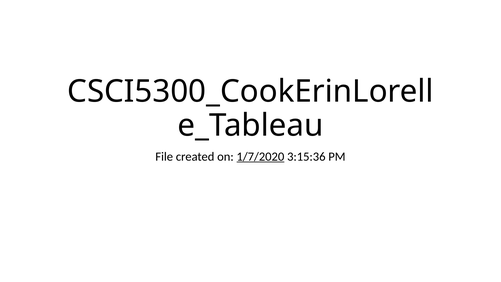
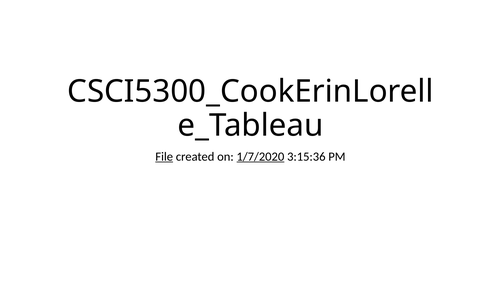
File underline: none -> present (164, 157)
